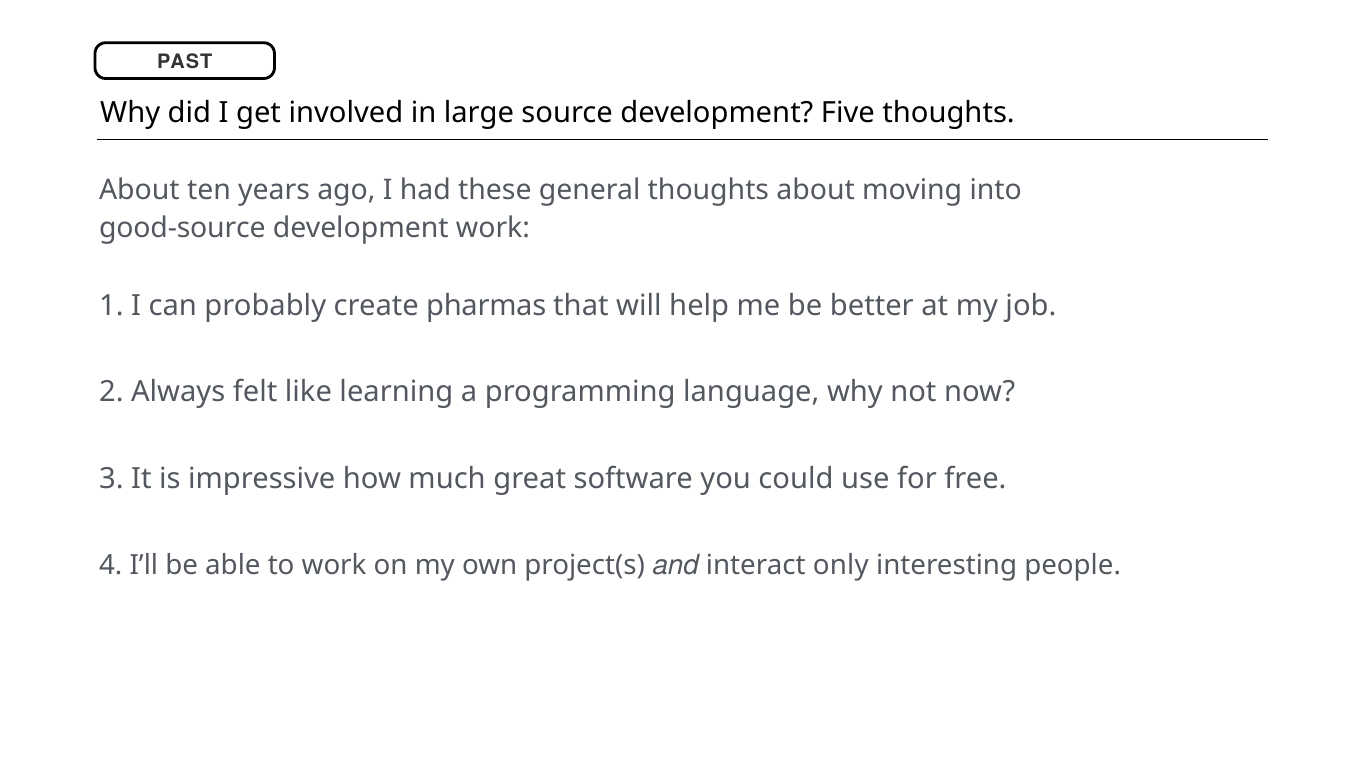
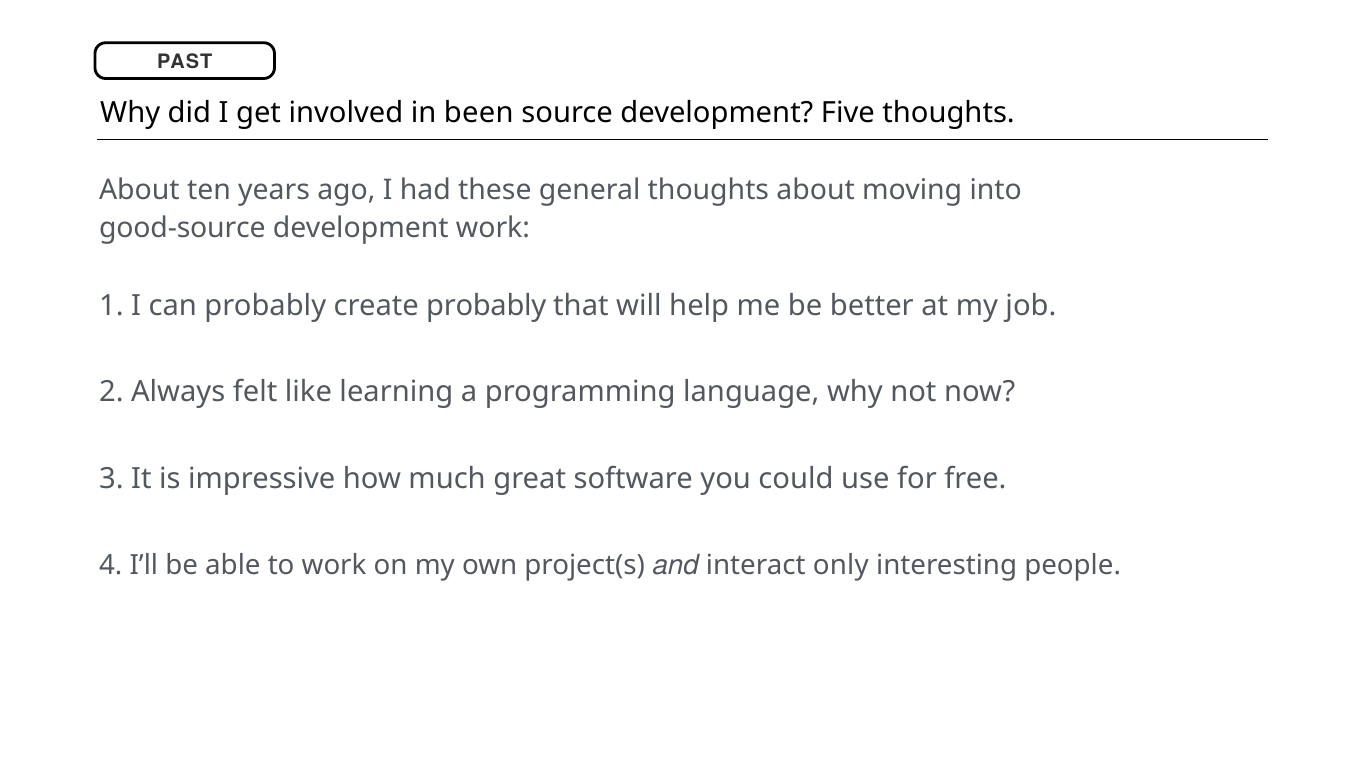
large: large -> been (479, 113)
create pharmas: pharmas -> probably (486, 306)
